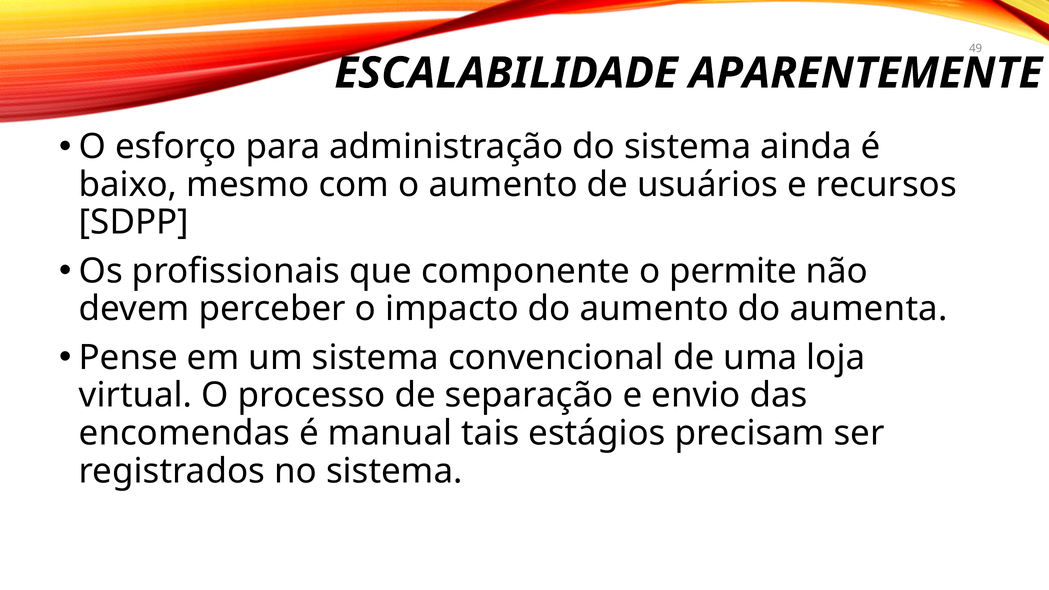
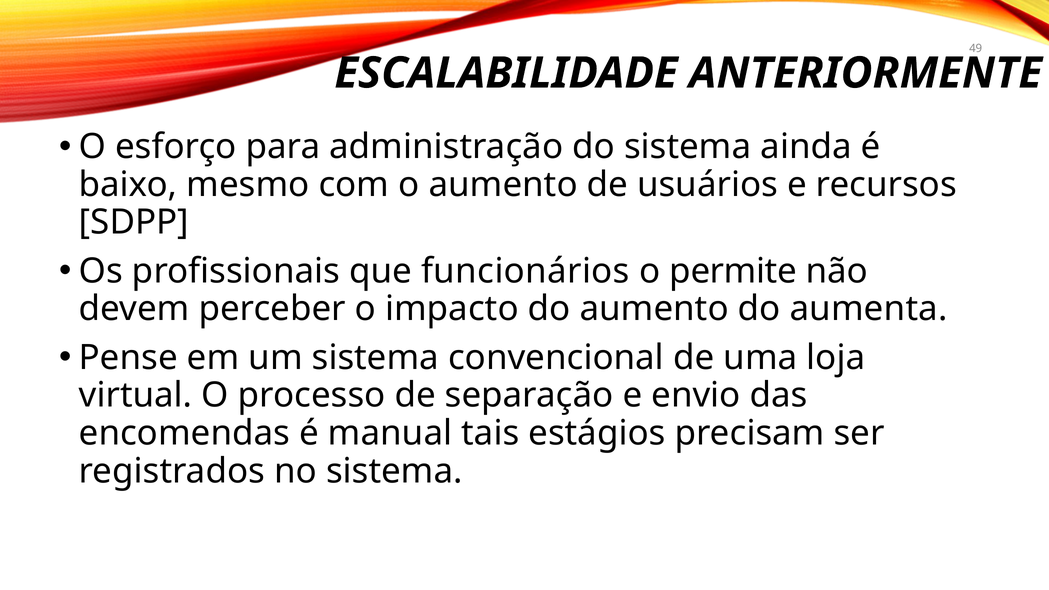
APARENTEMENTE: APARENTEMENTE -> ANTERIORMENTE (866, 73)
componente: componente -> funcionários (525, 271)
